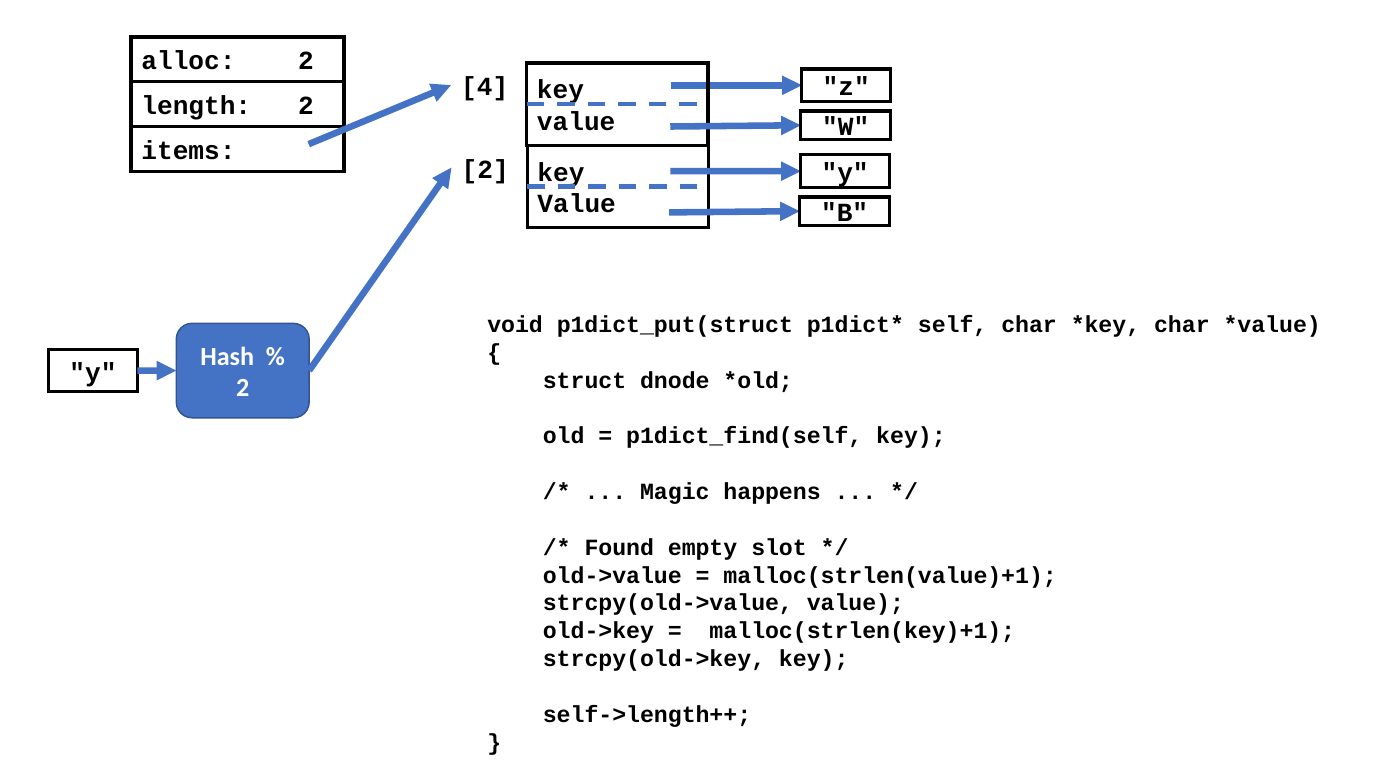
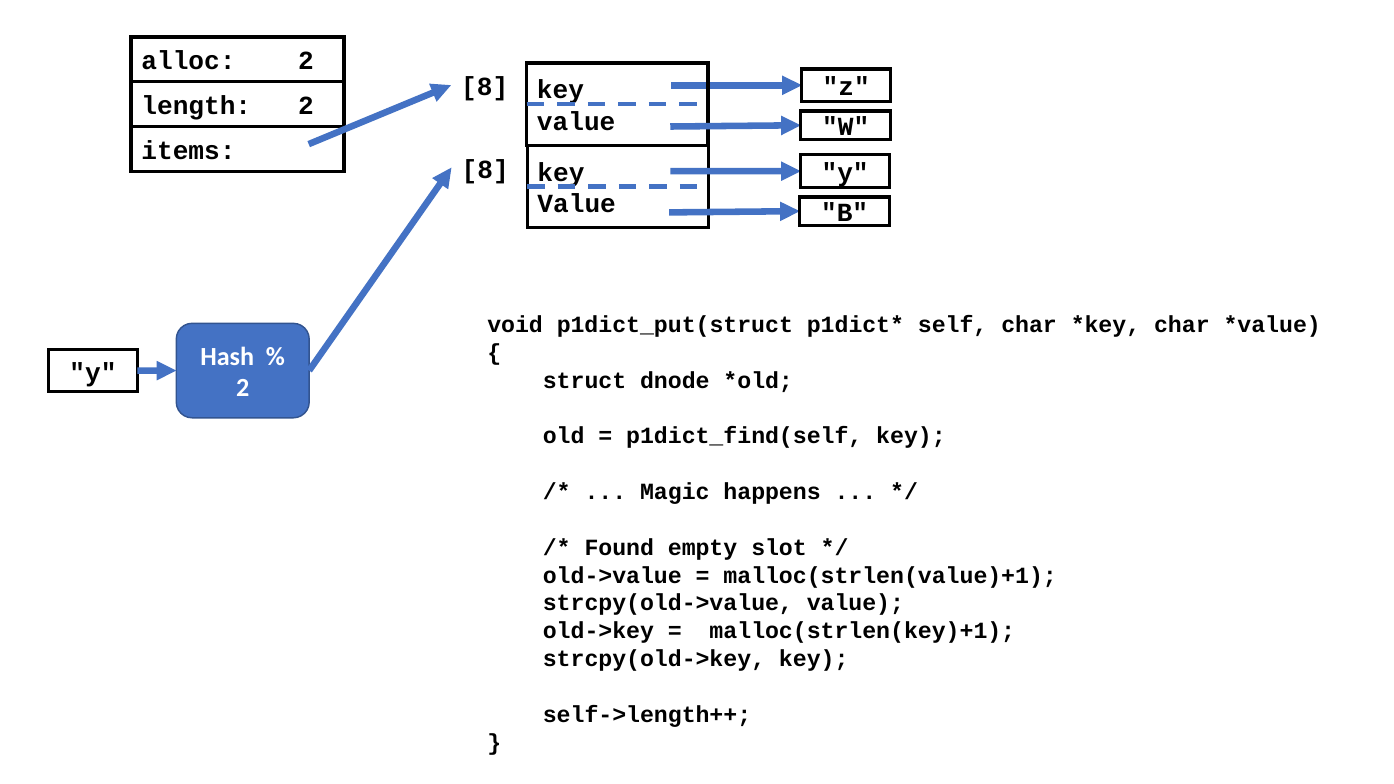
4: 4 -> 8 (485, 87)
2: 2 -> 8 (485, 169)
